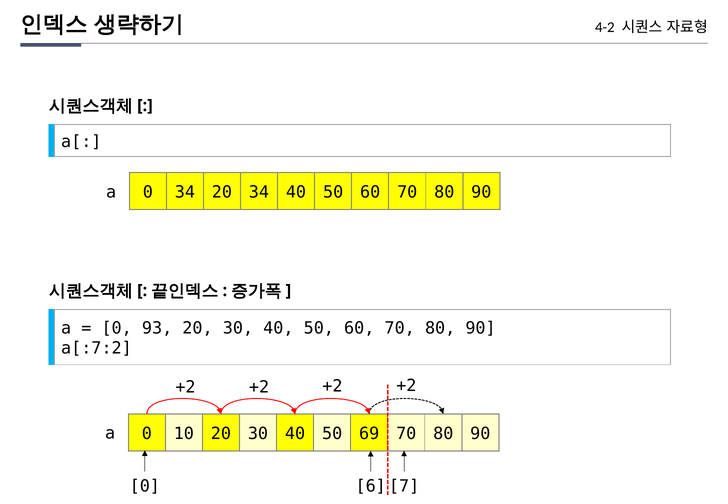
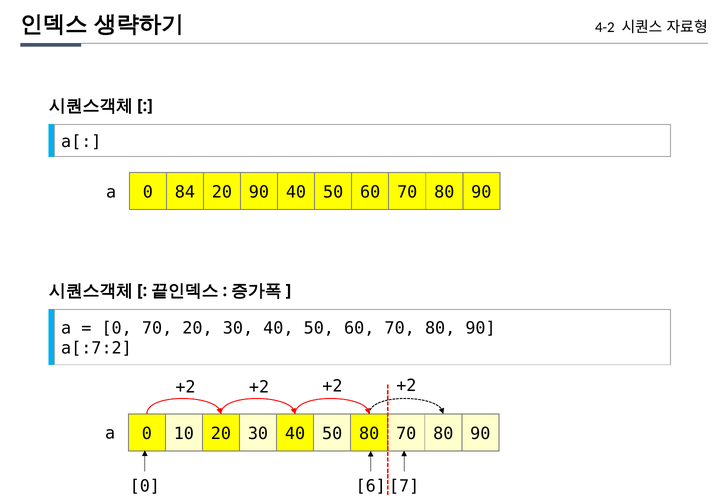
0 34: 34 -> 84 (185, 192)
20 34: 34 -> 90 (259, 192)
0 93: 93 -> 70 (157, 328)
50 69: 69 -> 80 (369, 434)
